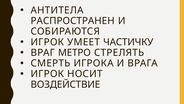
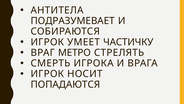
РАСПРОСТРАНЕН: РАСПРОСТРАНЕН -> ПОДРАЗУМЕВАЕТ (73, 21)
ВОЗДЕЙСТВИЕ: ВОЗДЕЙСТВИЕ -> ПОПАДАЮТСЯ (65, 84)
